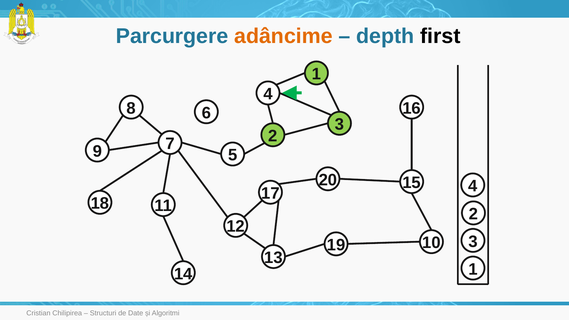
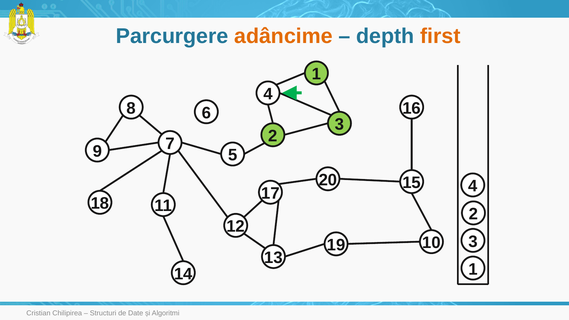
first colour: black -> orange (440, 36)
